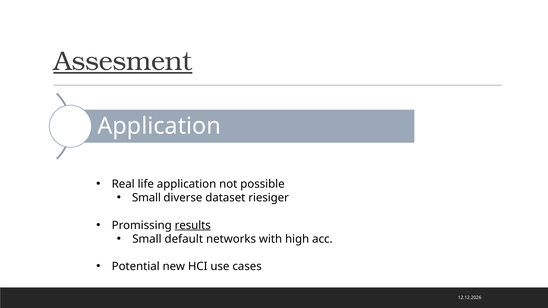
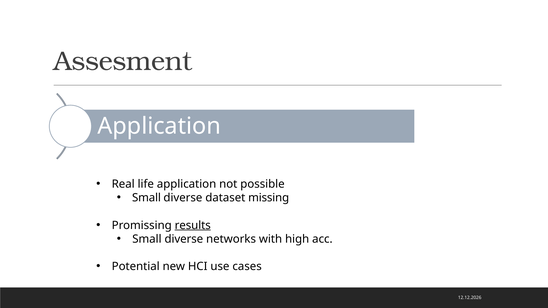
Assesment underline: present -> none (123, 61)
riesiger: riesiger -> missing (269, 198)
default: default -> diverse (184, 239)
